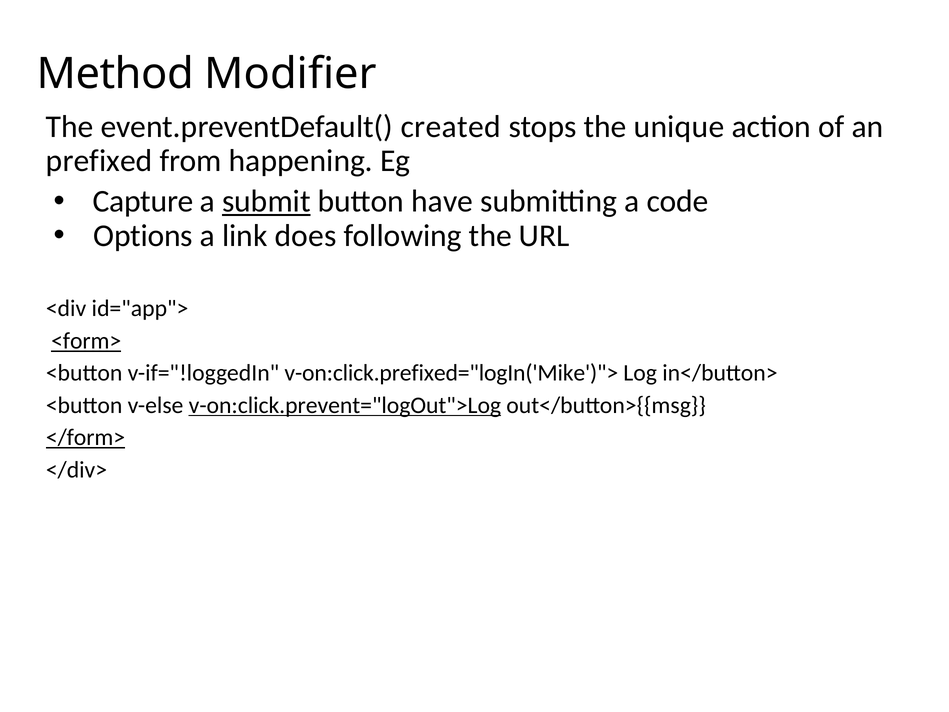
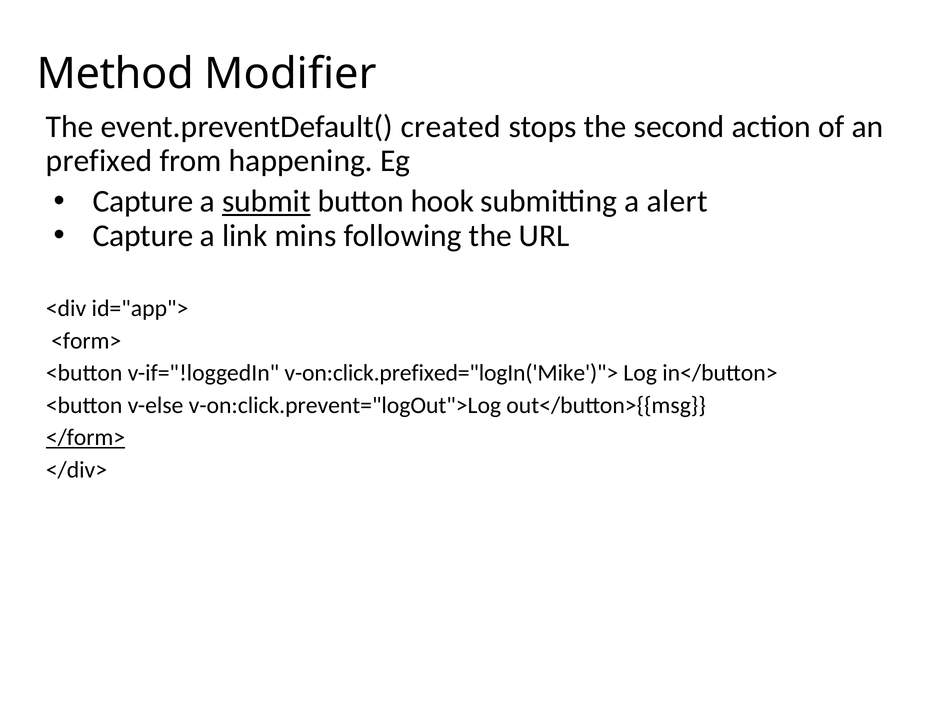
unique: unique -> second (679, 127)
have: have -> hook (442, 201)
code: code -> alert (677, 201)
Options: Options -> Capture (143, 236)
does: does -> mins (306, 236)
<form> underline: present -> none (86, 341)
v-on:click.prevent="logOut">Log underline: present -> none (345, 405)
